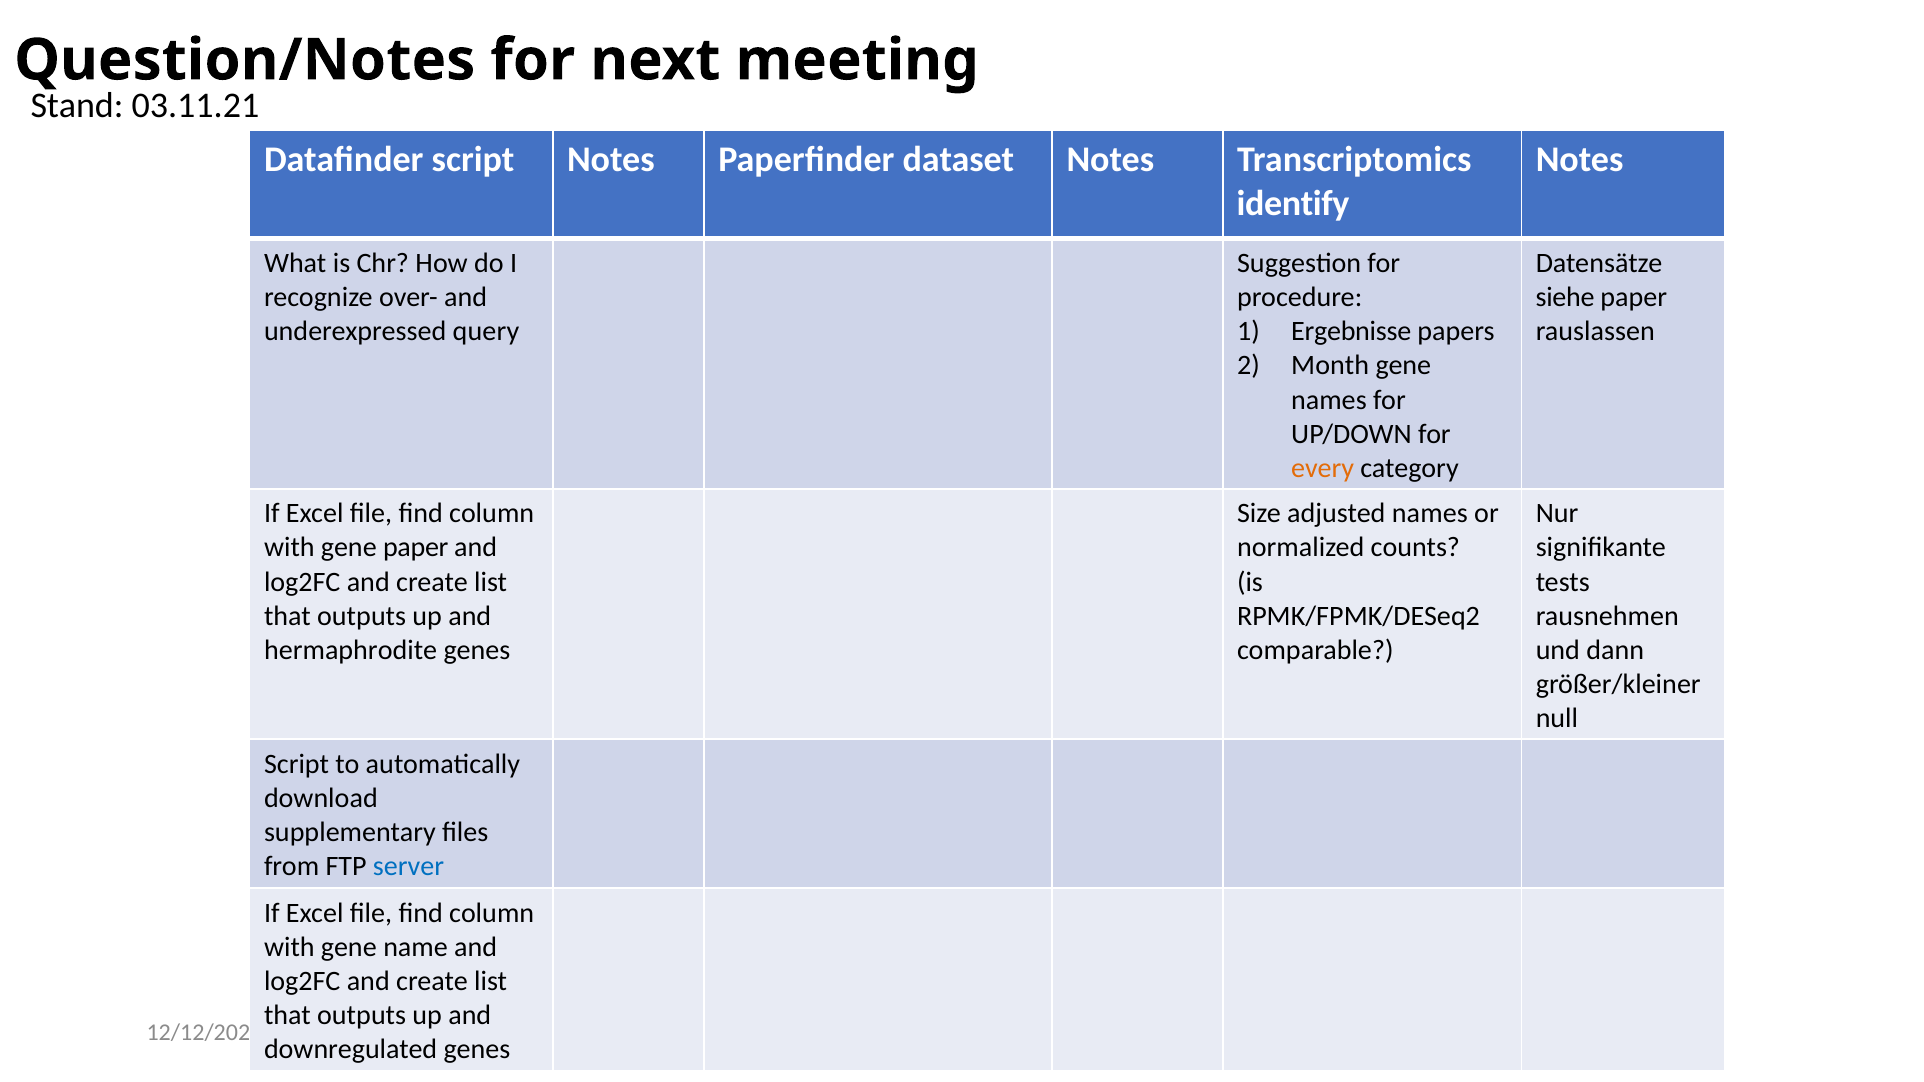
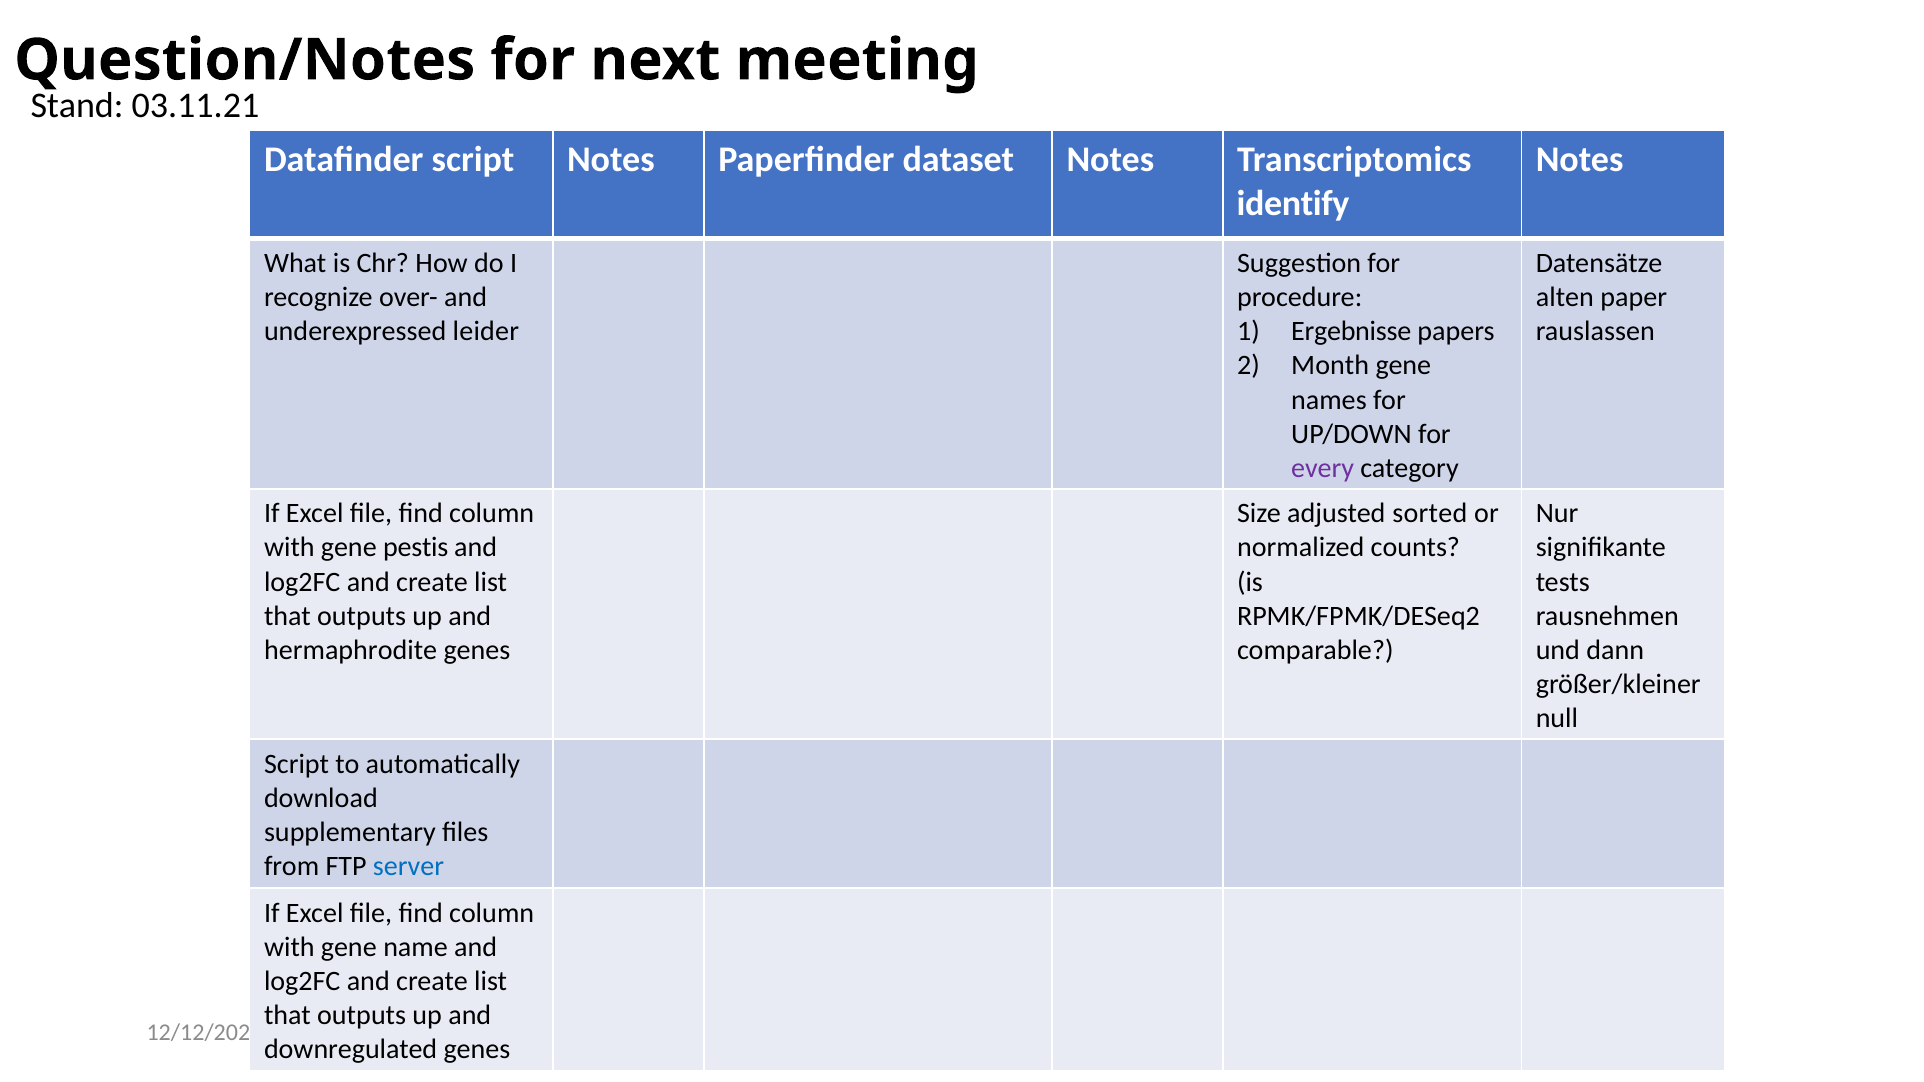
siehe: siehe -> alten (1565, 297)
query: query -> leider (486, 332)
every colour: orange -> purple (1323, 468)
adjusted names: names -> sorted (1430, 514)
gene paper: paper -> pestis (416, 548)
